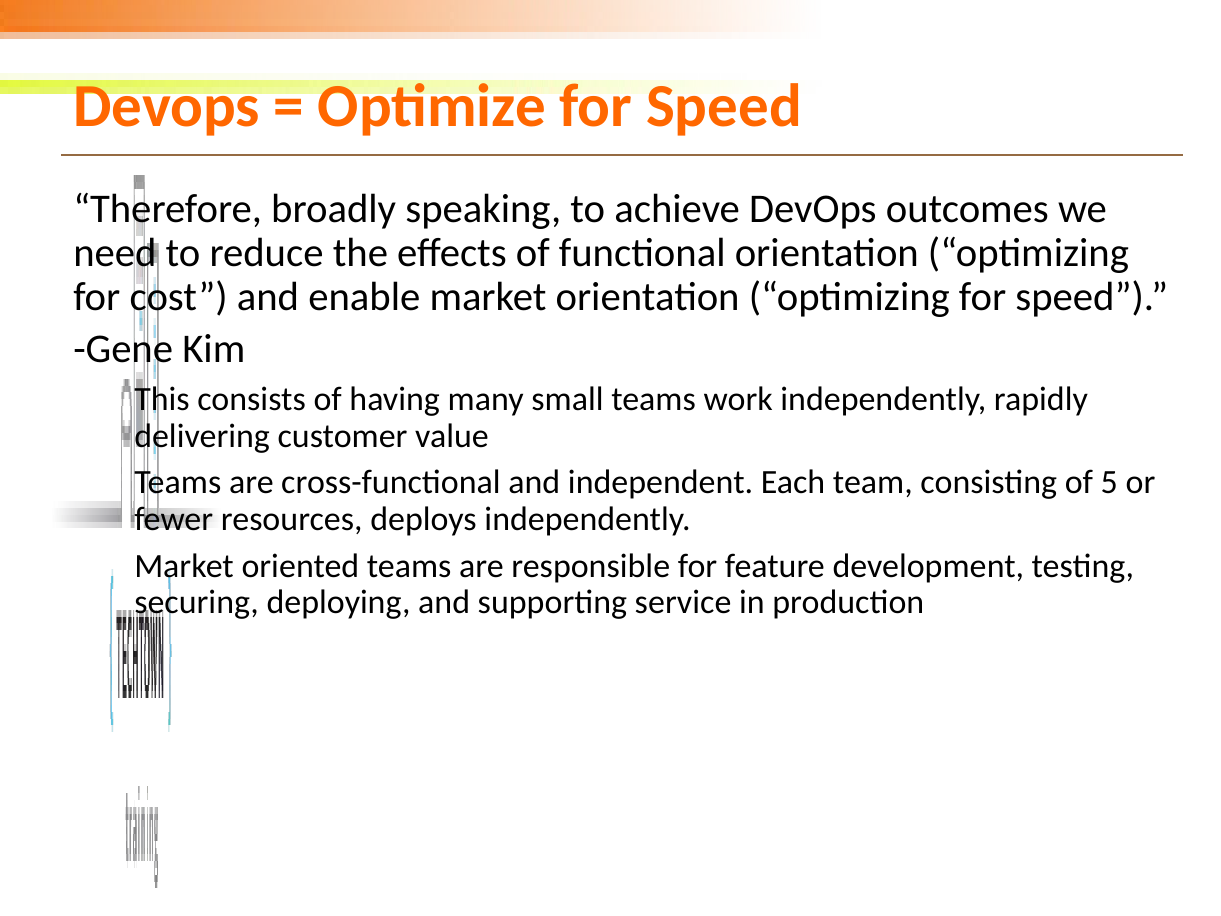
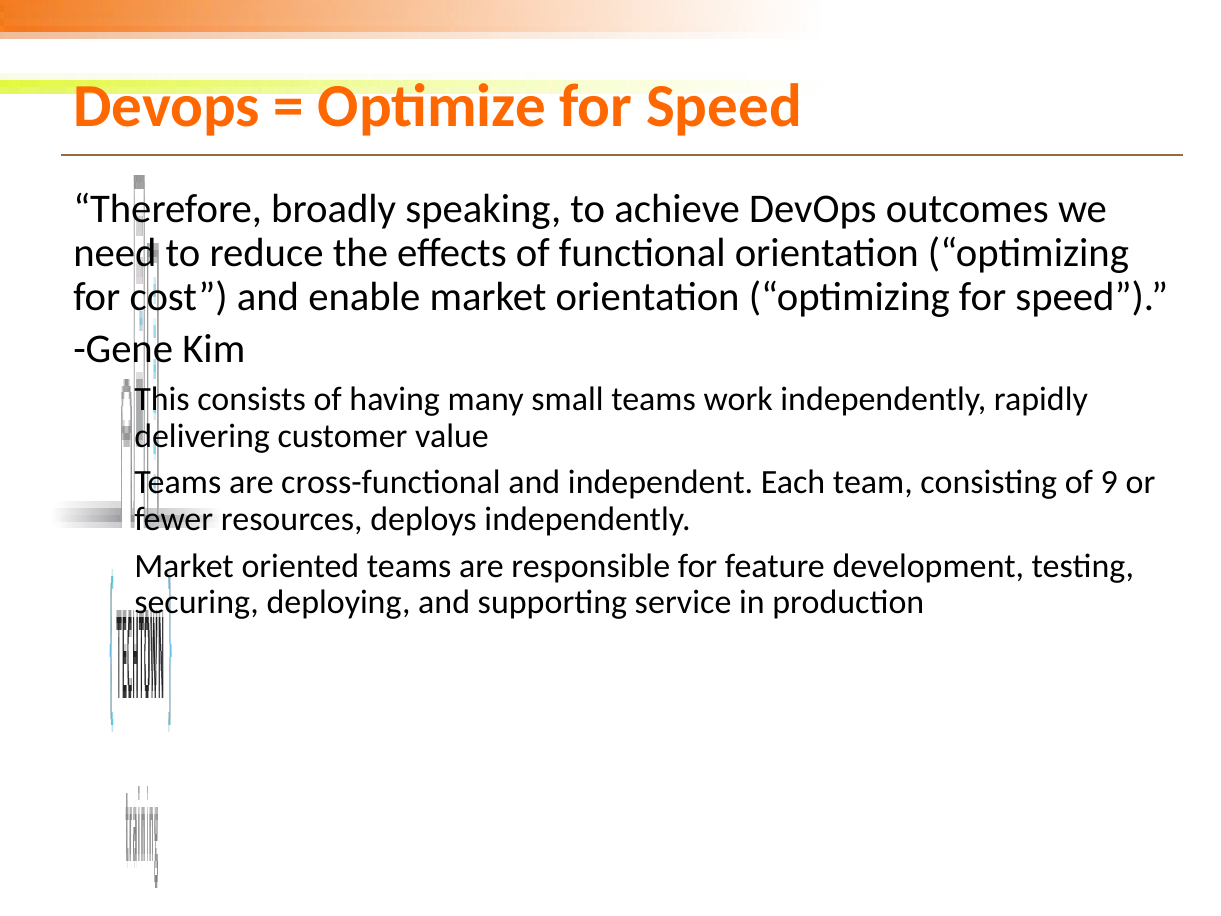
5: 5 -> 9 (1109, 483)
